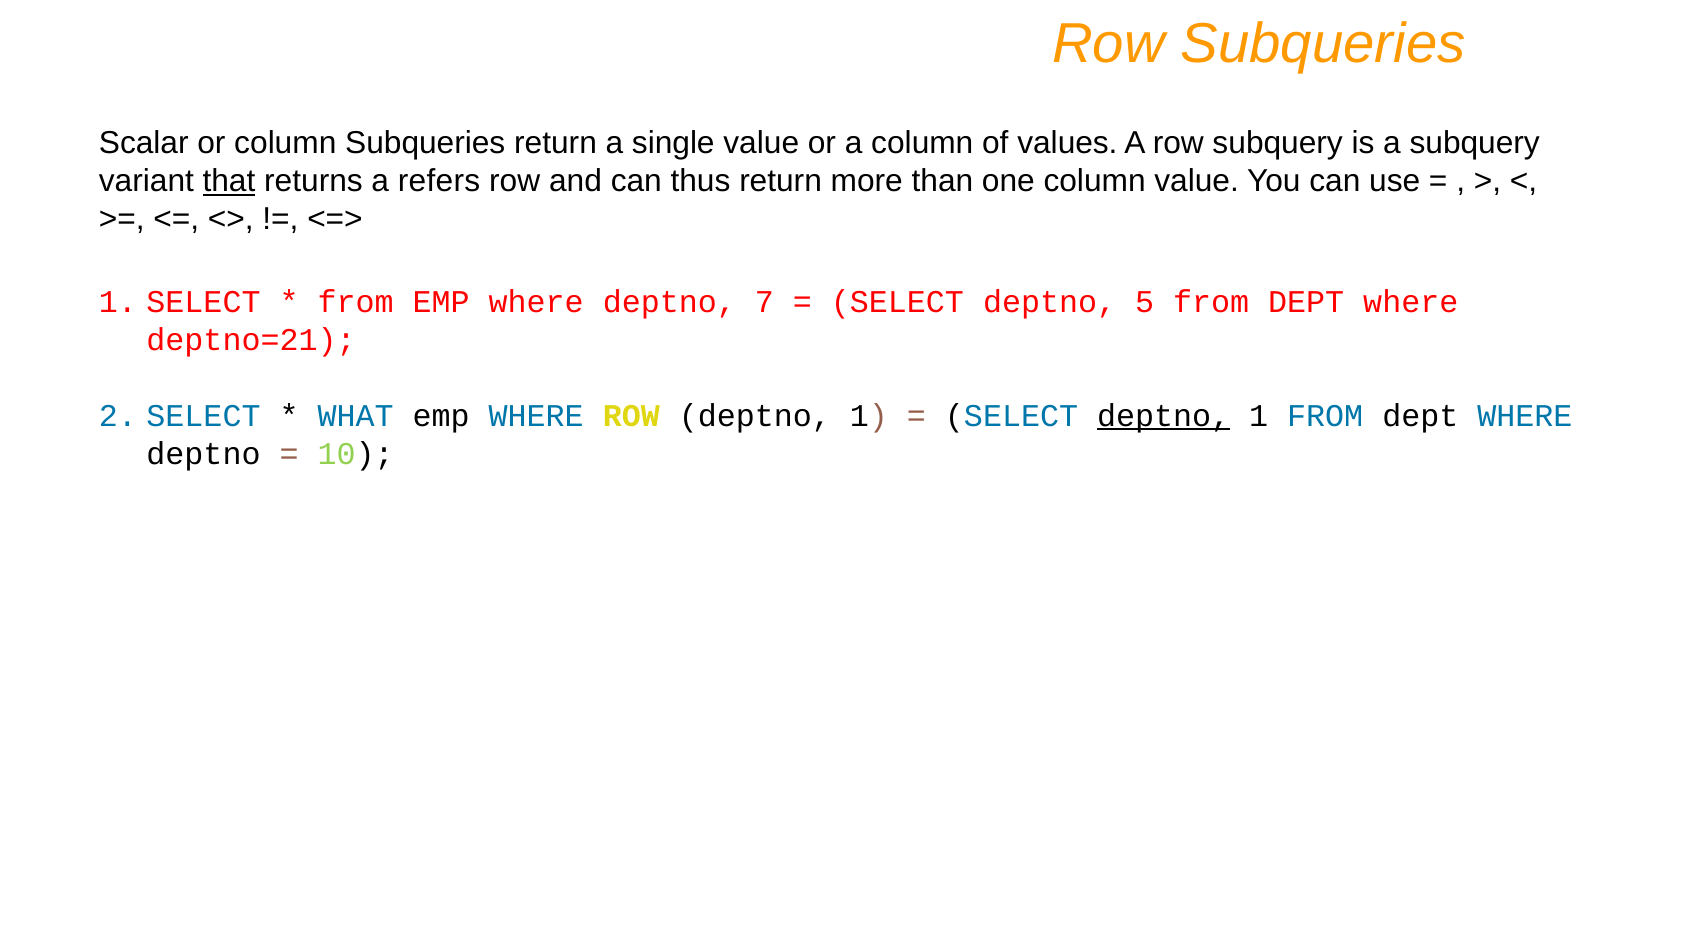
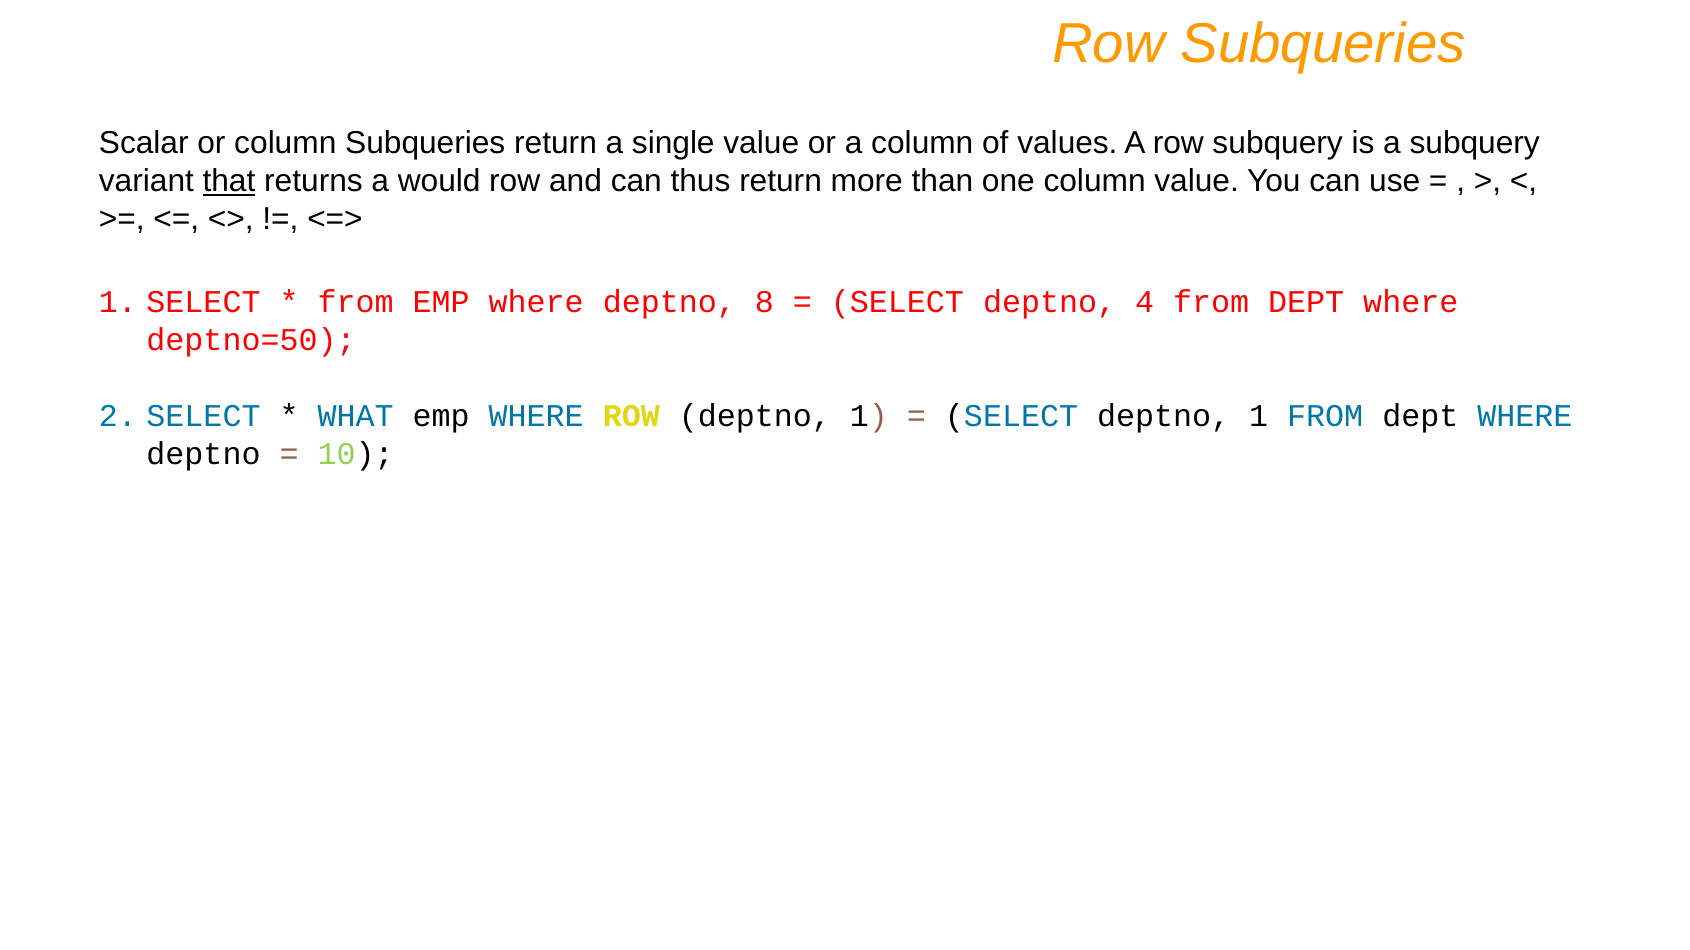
refers: refers -> would (439, 182)
7: 7 -> 8 (764, 302)
5: 5 -> 4 (1145, 302)
deptno=21: deptno=21 -> deptno=50 (251, 340)
deptno underline: present -> none (1164, 416)
